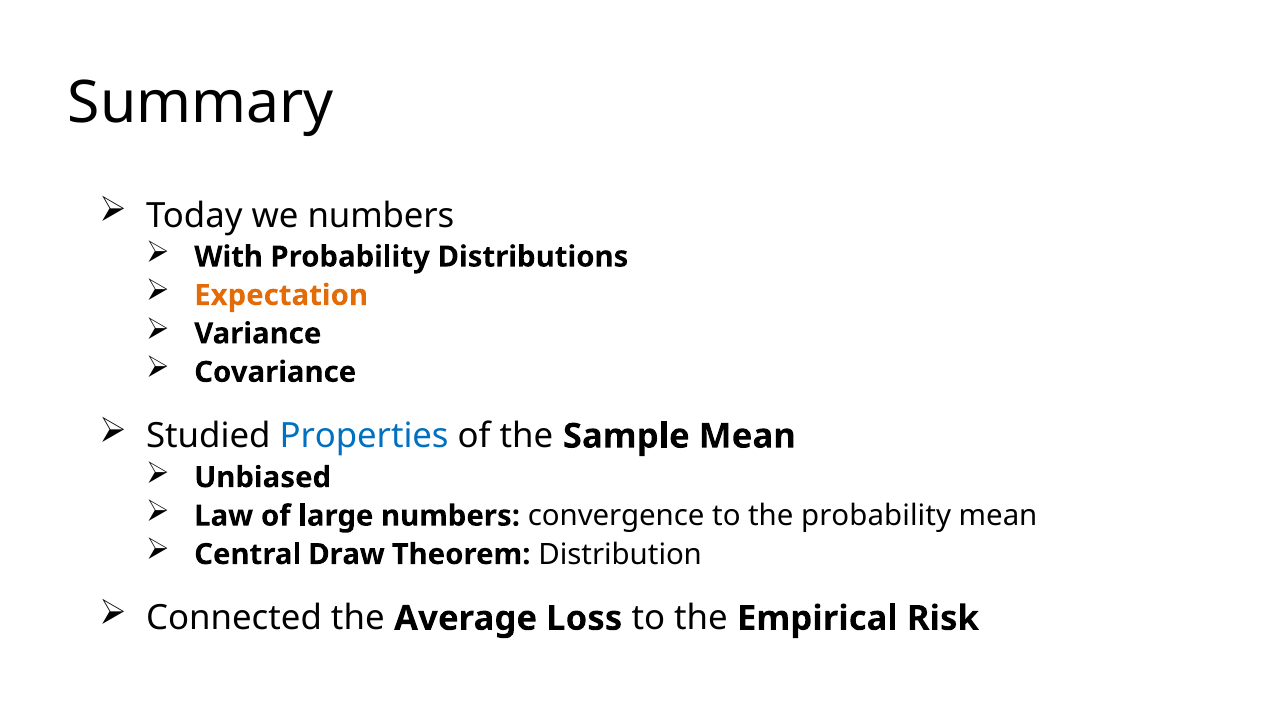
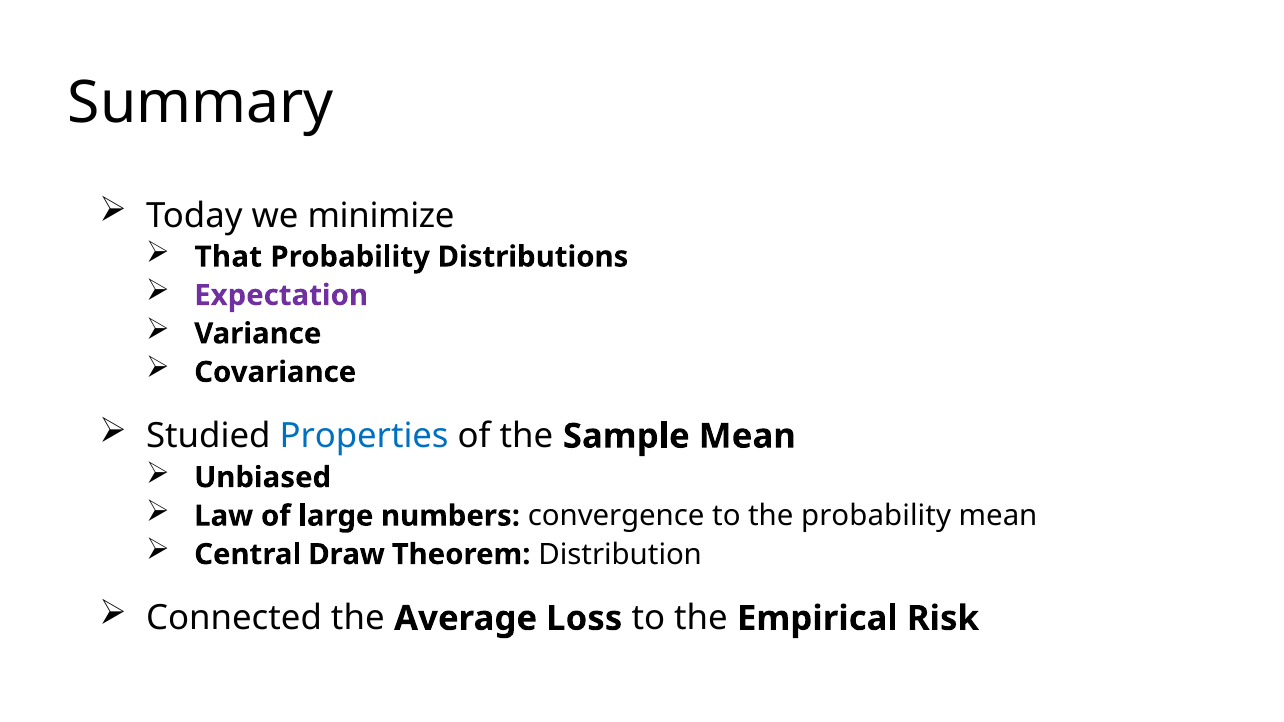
we numbers: numbers -> minimize (381, 216)
With: With -> That (228, 257)
Expectation colour: orange -> purple (281, 295)
